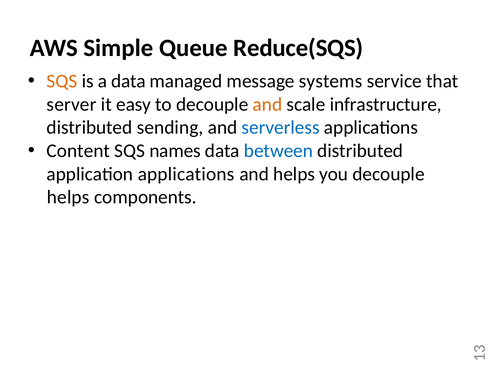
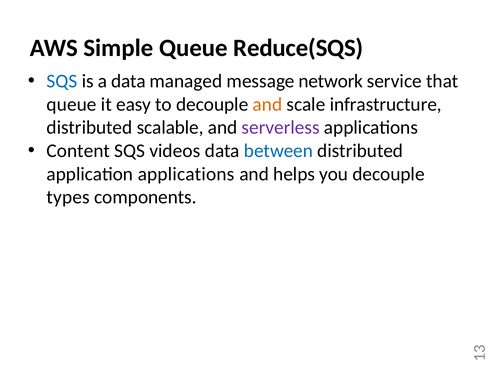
SQS colour: orange -> blue (62, 81)
systems: systems -> network (331, 81)
server: server -> queue (72, 104)
sending: sending -> scalable (170, 127)
serverless colour: blue -> purple (281, 127)
names: names -> videos (175, 151)
helps: helps -> types (68, 197)
